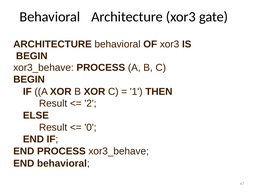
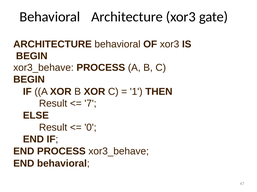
2: 2 -> 7 (90, 104)
